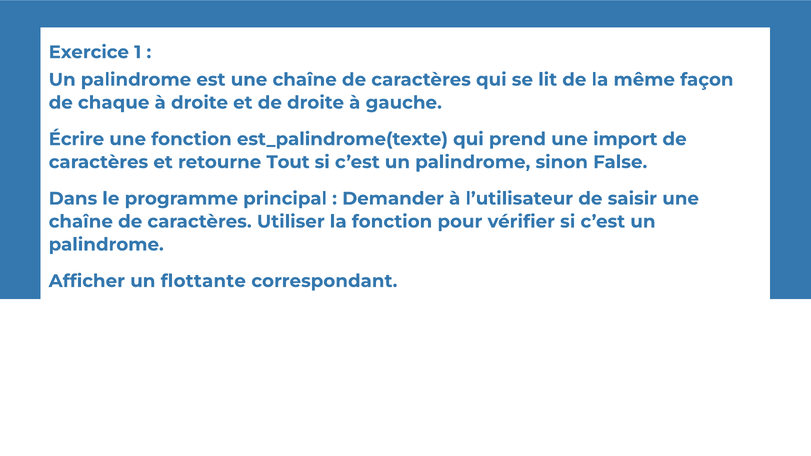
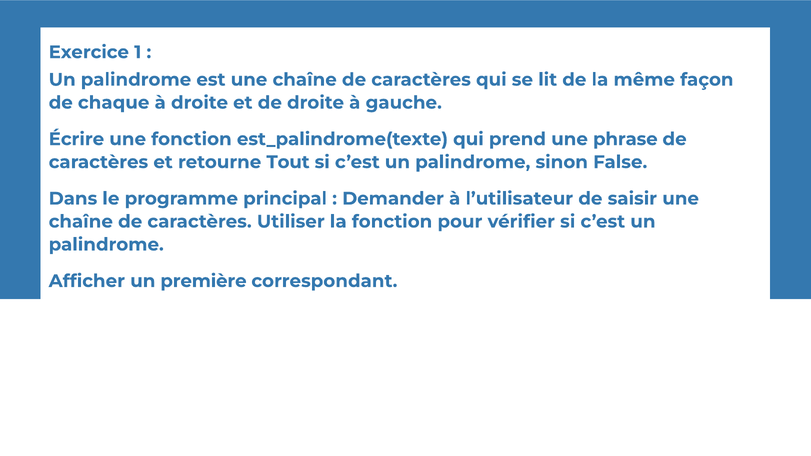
import: import -> phrase (625, 139)
flottante: flottante -> première (203, 281)
